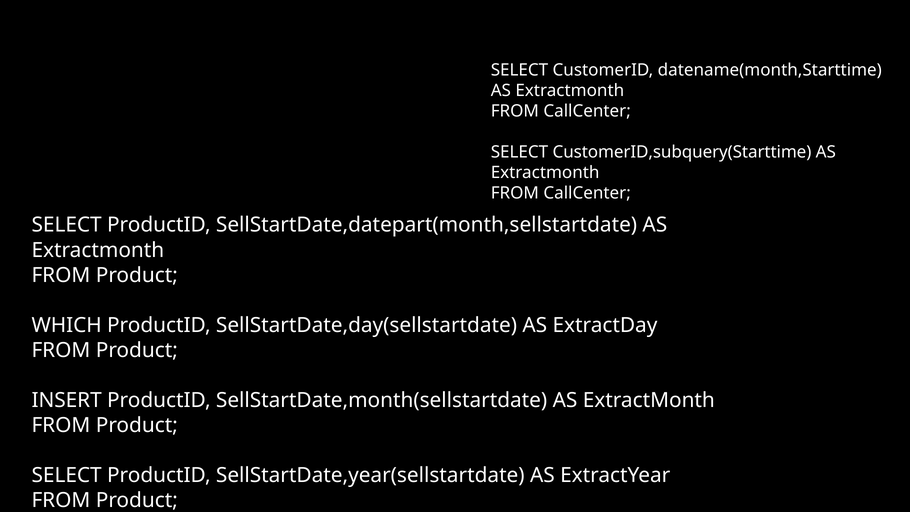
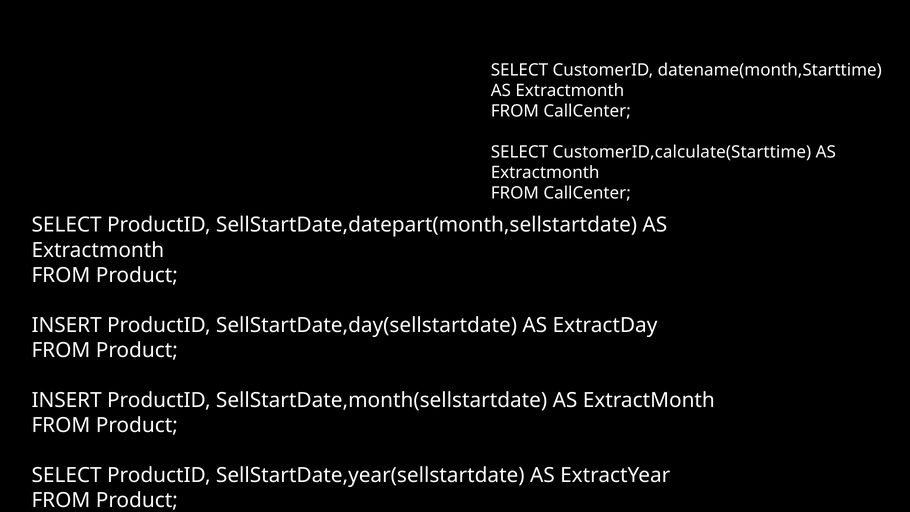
CustomerID,subquery(Starttime: CustomerID,subquery(Starttime -> CustomerID,calculate(Starttime (682, 152)
WHICH: WHICH -> INSERT (67, 325)
